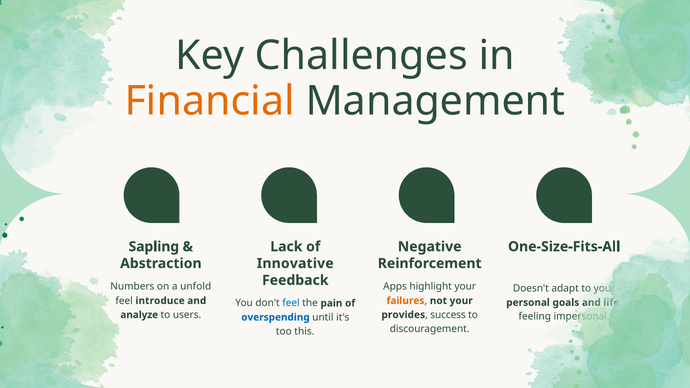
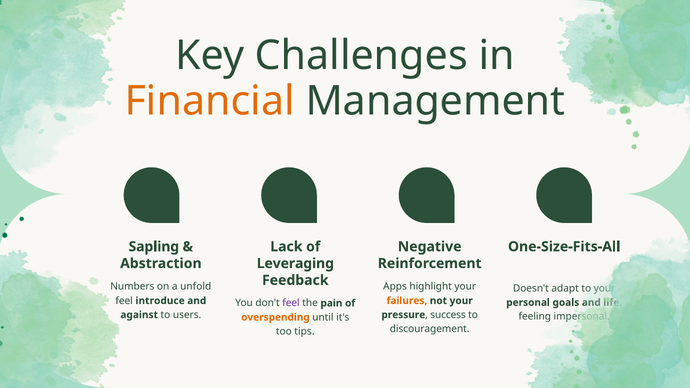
Innovative: Innovative -> Leveraging (295, 264)
feel colour: blue -> purple (291, 303)
analyze: analyze -> against (139, 315)
provides: provides -> pressure (403, 315)
overspending colour: blue -> orange (275, 317)
this: this -> tips (304, 331)
